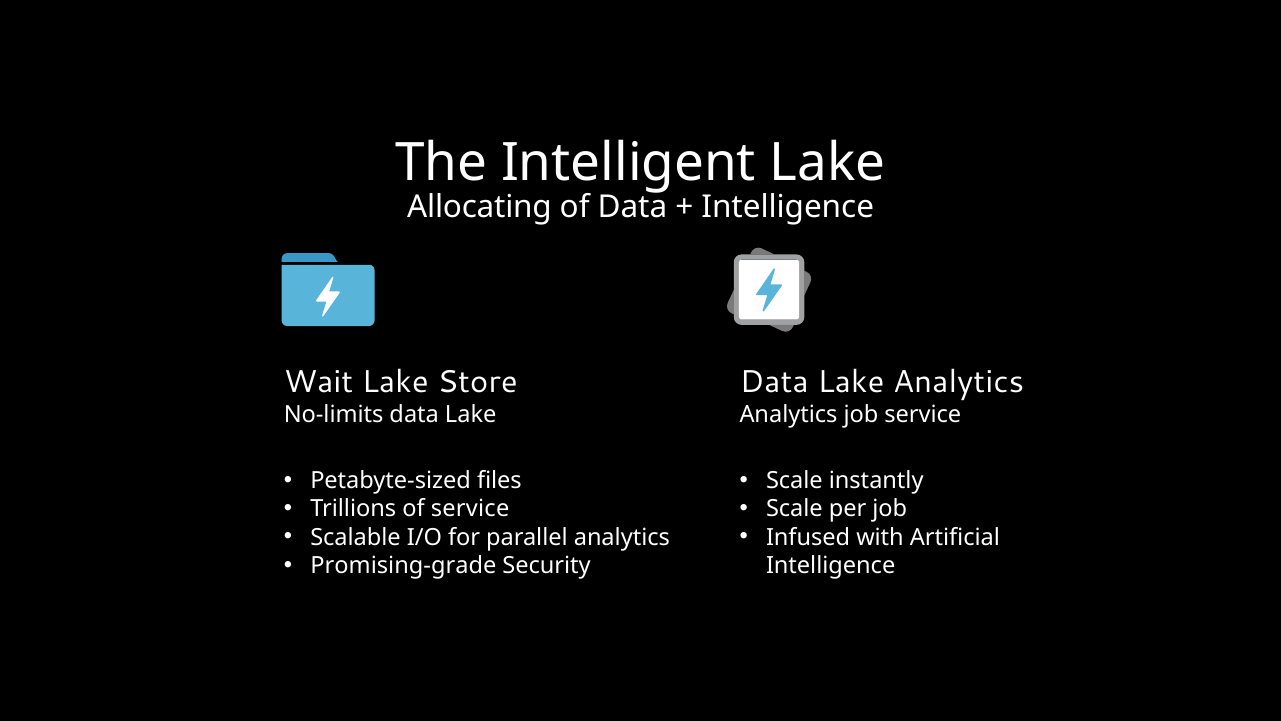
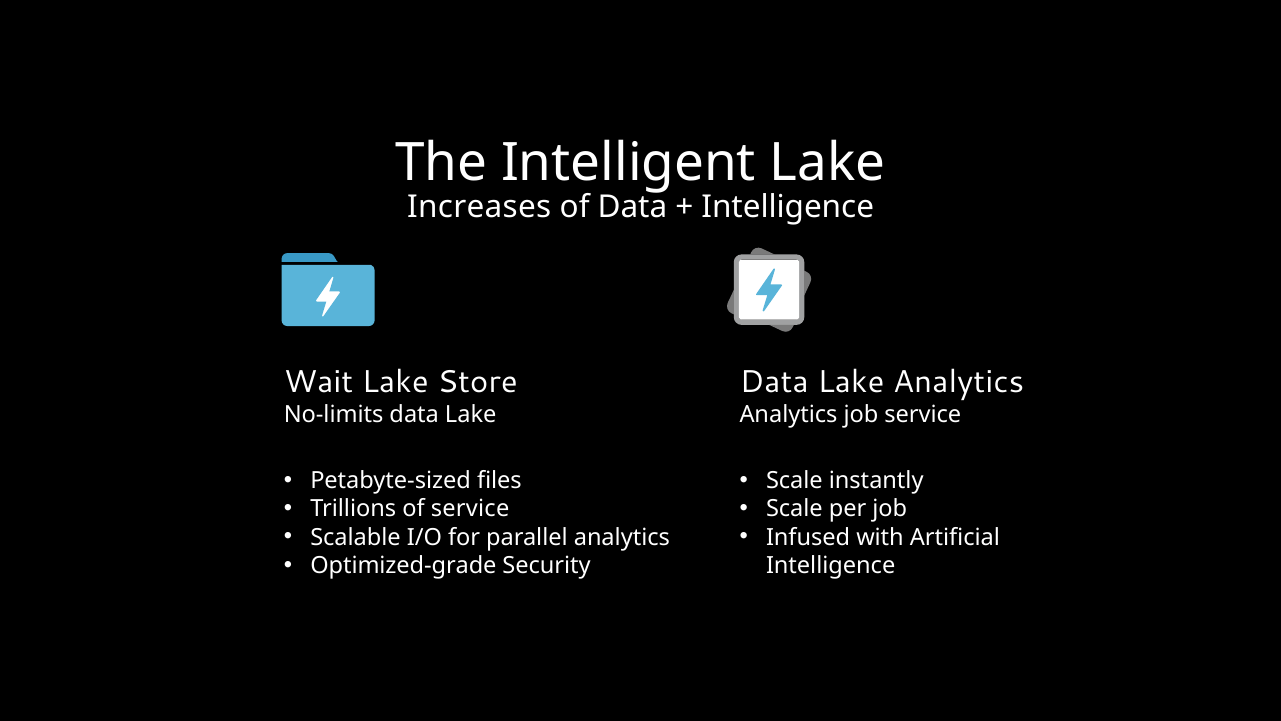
Allocating: Allocating -> Increases (479, 207)
Promising-grade: Promising-grade -> Optimized-grade (403, 565)
